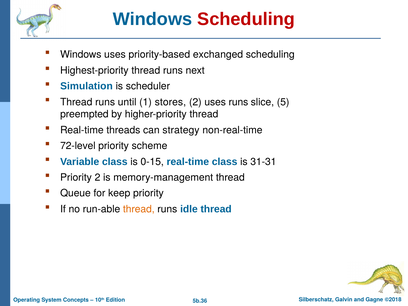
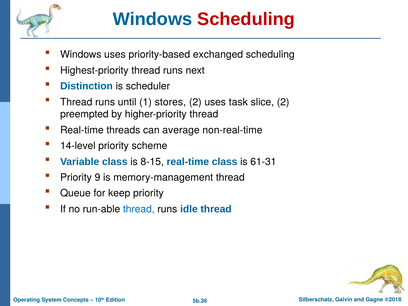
Simulation: Simulation -> Distinction (86, 86)
uses runs: runs -> task (238, 102)
slice 5: 5 -> 2 (283, 102)
strategy: strategy -> average (181, 130)
72-level: 72-level -> 14-level (78, 146)
0-15: 0-15 -> 8-15 (152, 162)
31-31: 31-31 -> 61-31 (263, 162)
Priority 2: 2 -> 9 (98, 177)
thread colour: orange -> blue (139, 209)
